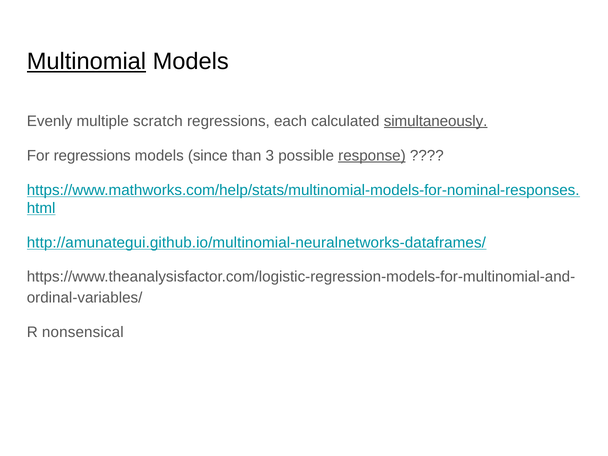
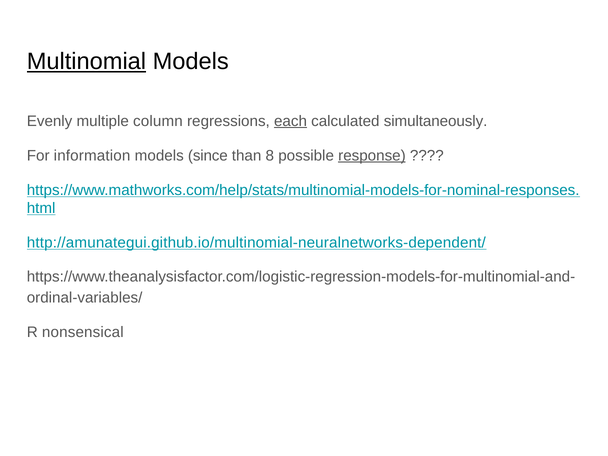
scratch: scratch -> column (158, 121)
each underline: none -> present (290, 121)
simultaneously underline: present -> none (436, 121)
For regressions: regressions -> information (92, 156)
3: 3 -> 8 (270, 156)
http://amunategui.github.io/multinomial-neuralnetworks-dataframes/: http://amunategui.github.io/multinomial-neuralnetworks-dataframes/ -> http://amunategui.github.io/multinomial-neuralnetworks-dependent/ (256, 242)
